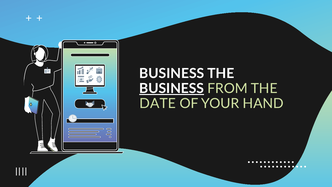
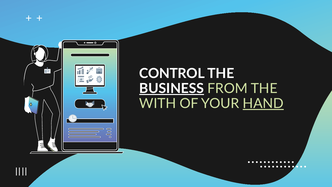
BUSINESS: BUSINESS -> CONTROL (172, 74)
DATE: DATE -> WITH (158, 103)
HAND underline: none -> present (263, 103)
